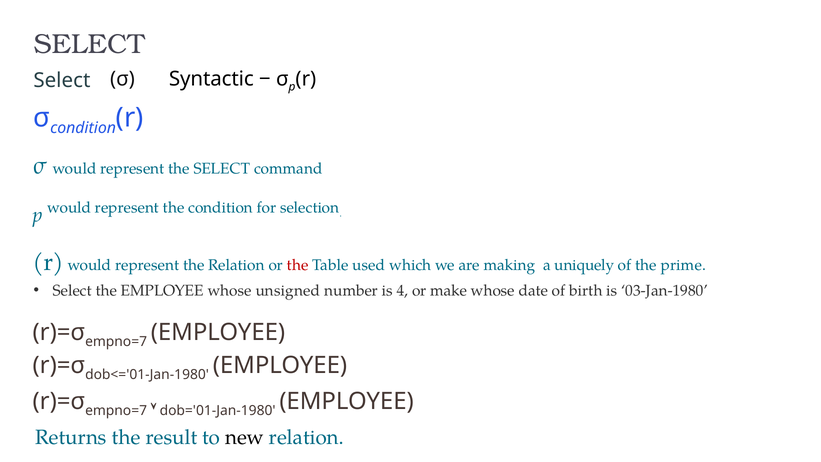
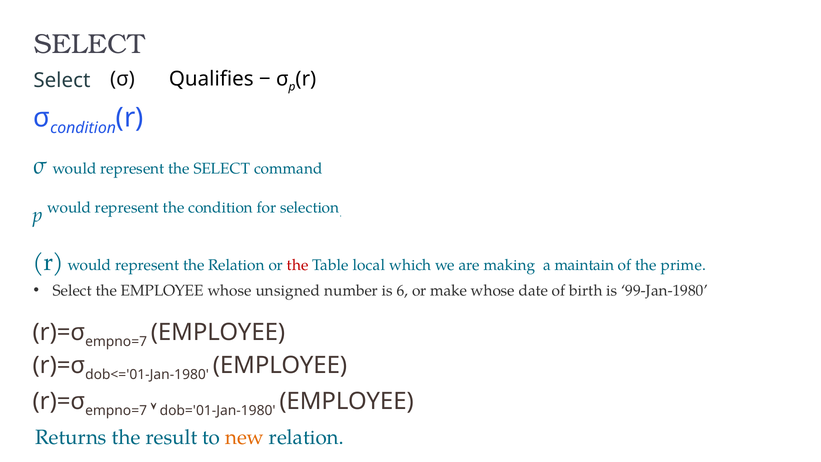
Syntactic: Syntactic -> Qualifies (211, 79)
used: used -> local (369, 265)
uniquely: uniquely -> maintain (584, 265)
4: 4 -> 6 (402, 290)
03-Jan-1980: 03-Jan-1980 -> 99-Jan-1980 (664, 290)
new colour: black -> orange (245, 437)
